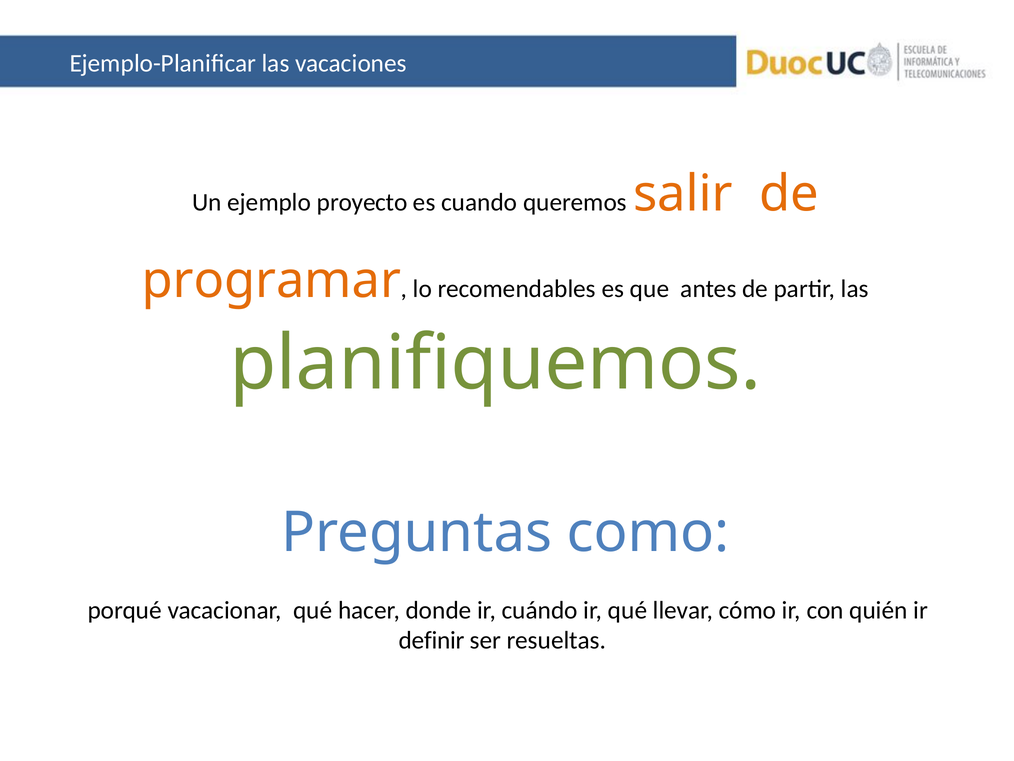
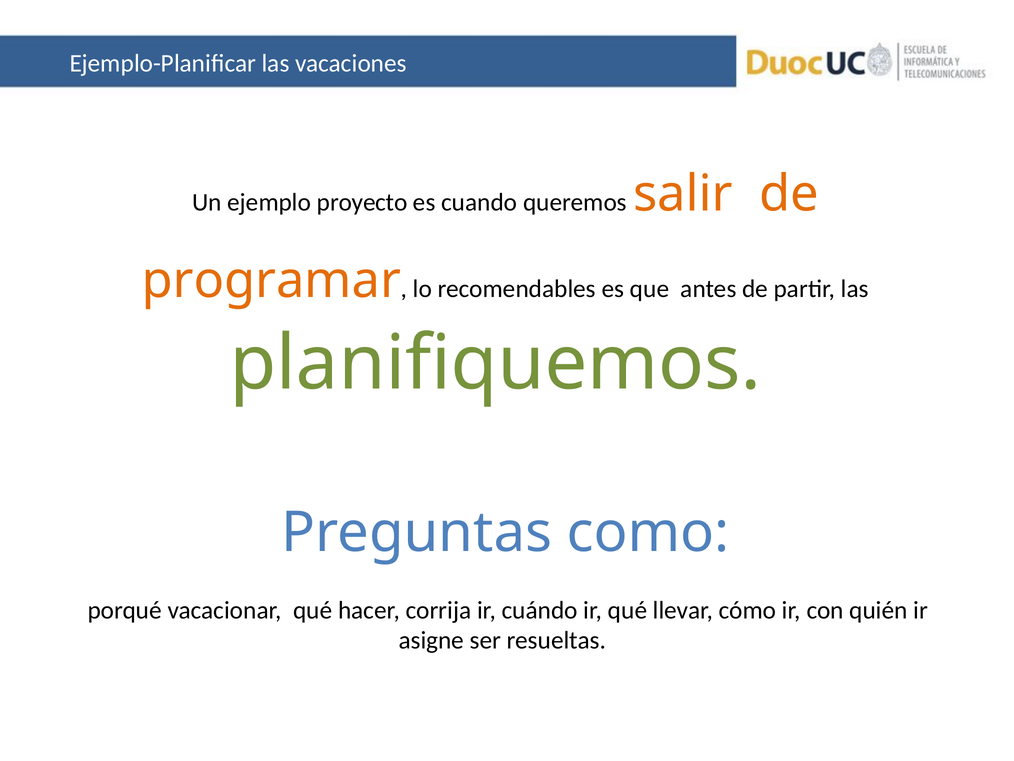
donde: donde -> corrija (438, 610)
definir: definir -> asigne (432, 640)
